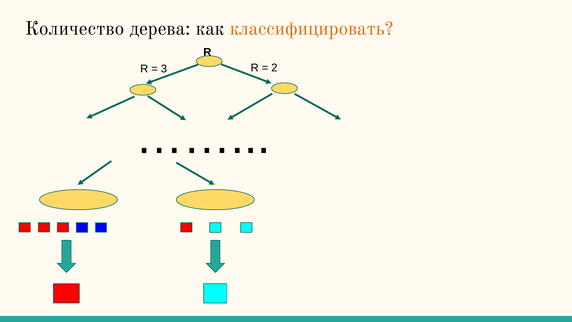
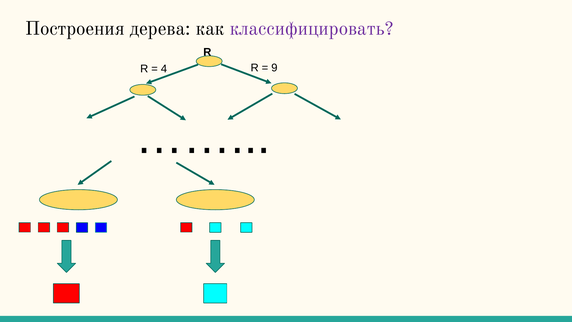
Количество: Количество -> Построения (75, 29)
классифицировать colour: orange -> purple (312, 29)
3: 3 -> 4 (164, 69)
2: 2 -> 9 (274, 68)
